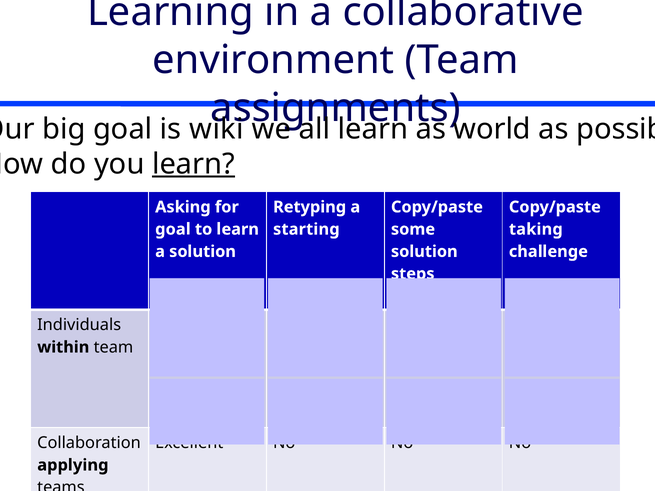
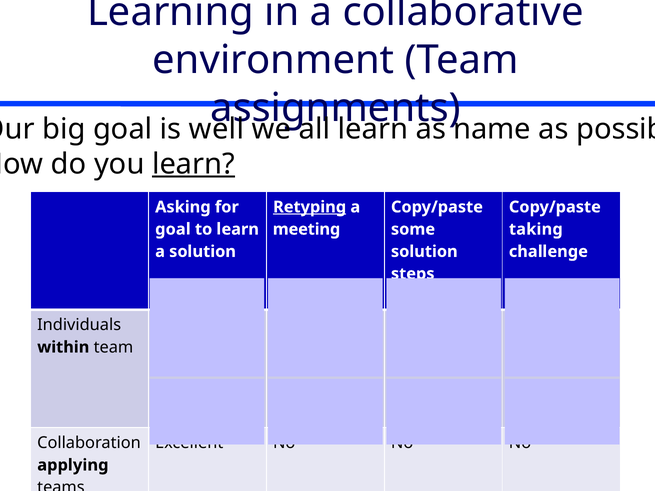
wiki: wiki -> well (217, 129)
world: world -> name (492, 129)
Retyping underline: none -> present (310, 207)
starting: starting -> meeting (306, 229)
